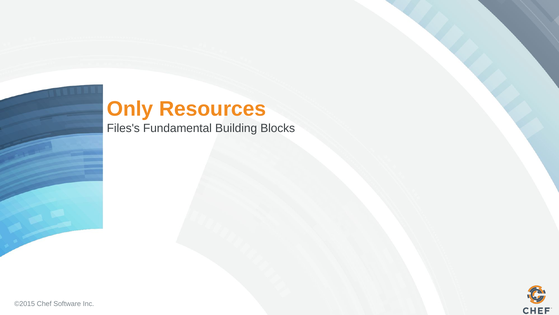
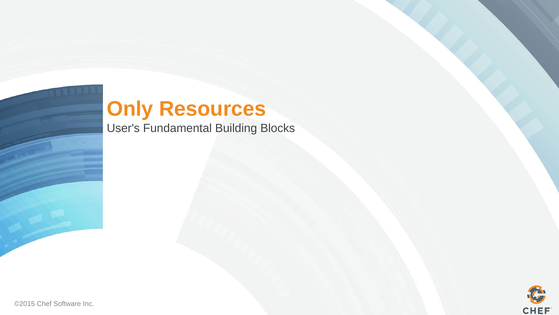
Files's: Files's -> User's (123, 128)
